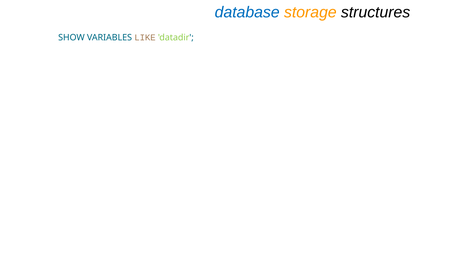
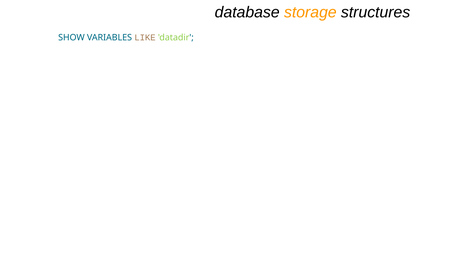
database colour: blue -> black (247, 12)
